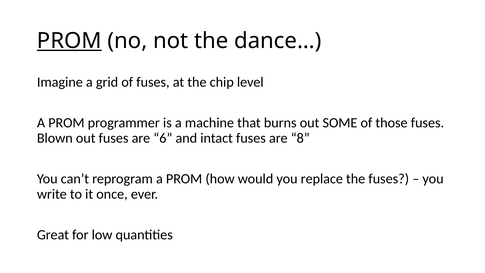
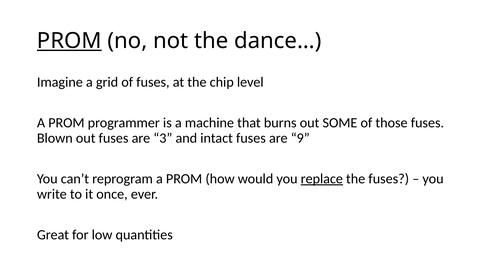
6: 6 -> 3 (163, 138)
8: 8 -> 9 (300, 138)
replace underline: none -> present (322, 179)
